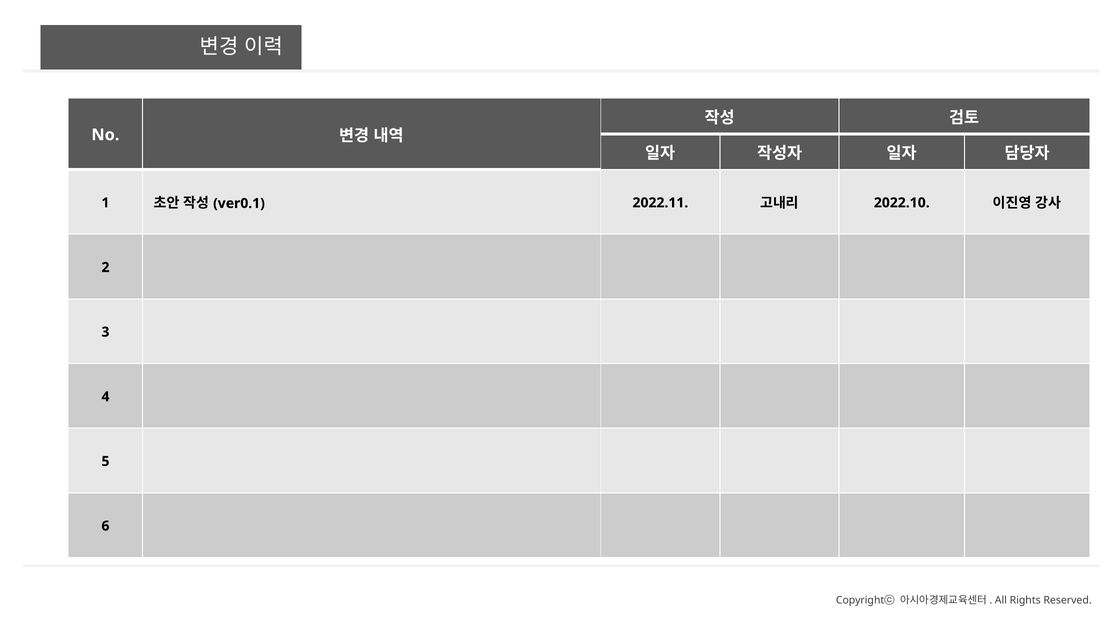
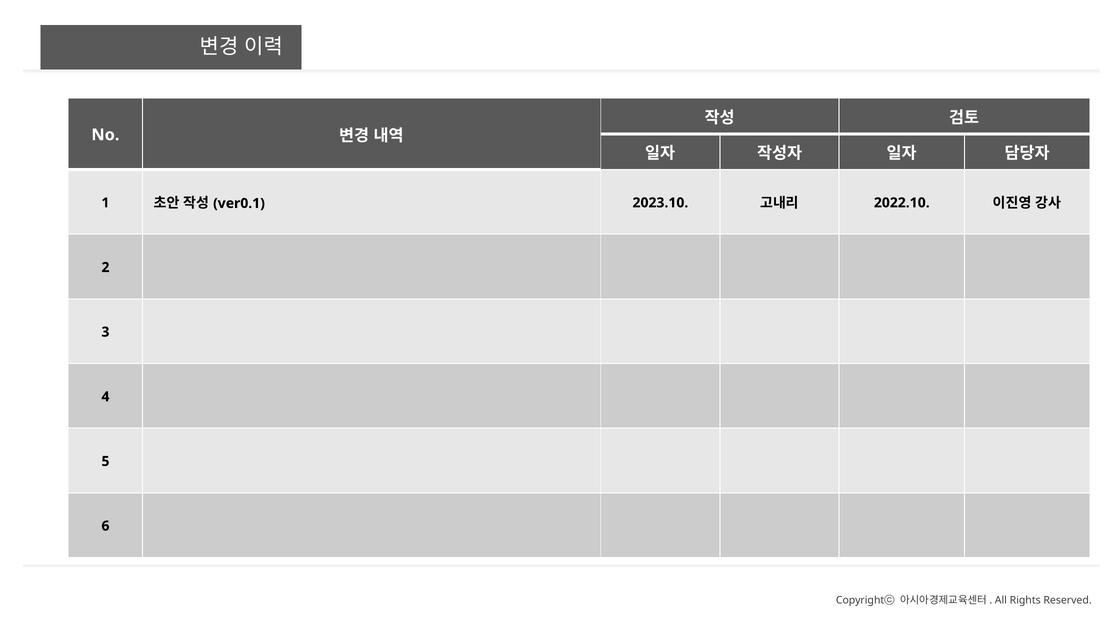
2022.11: 2022.11 -> 2023.10 (660, 203)
